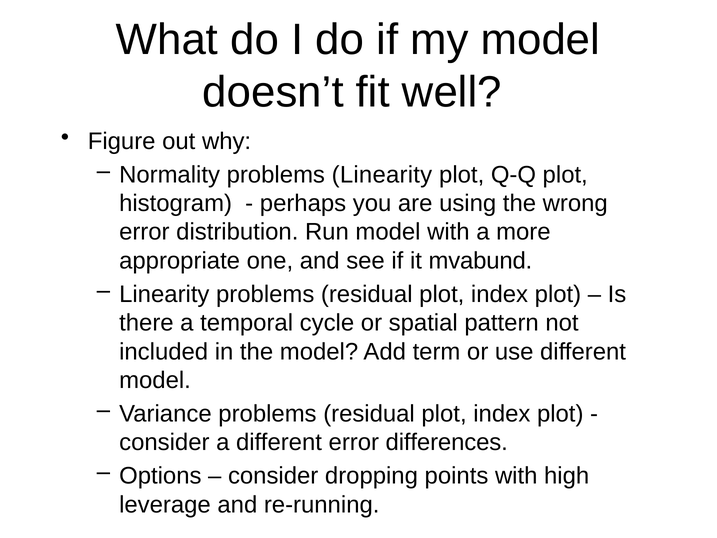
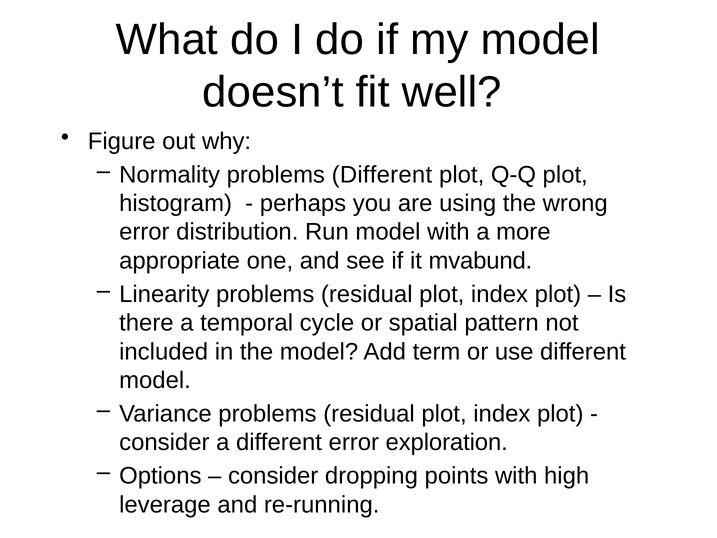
problems Linearity: Linearity -> Different (382, 175)
differences: differences -> exploration (447, 442)
